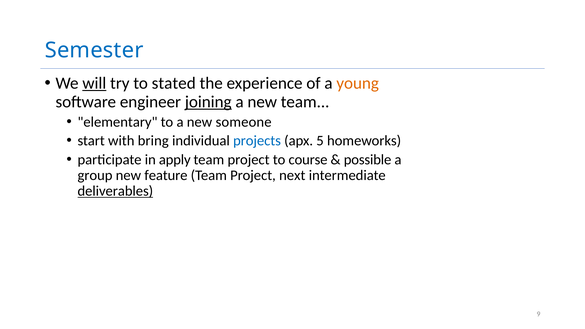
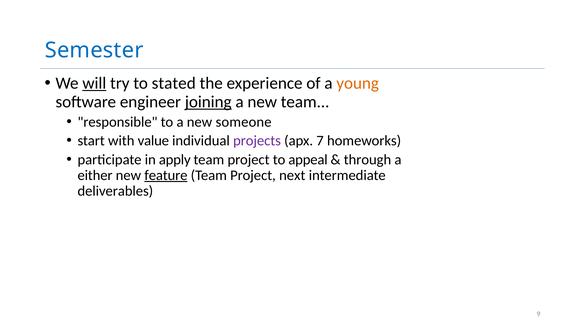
elementary: elementary -> responsible (117, 122)
bring: bring -> value (153, 141)
projects colour: blue -> purple (257, 141)
5: 5 -> 7 (320, 141)
course: course -> appeal (308, 160)
possible: possible -> through (367, 160)
group: group -> either (95, 175)
feature underline: none -> present (166, 175)
deliverables underline: present -> none (115, 191)
